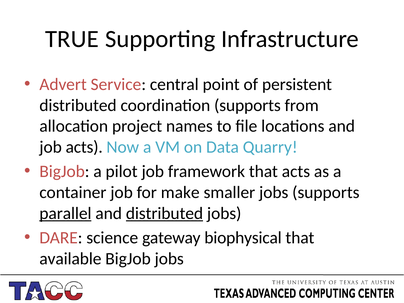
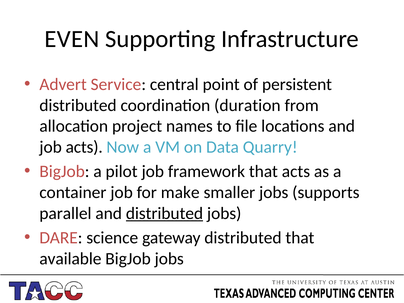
TRUE: TRUE -> EVEN (72, 39)
coordination supports: supports -> duration (247, 105)
parallel underline: present -> none (65, 213)
gateway biophysical: biophysical -> distributed (243, 238)
